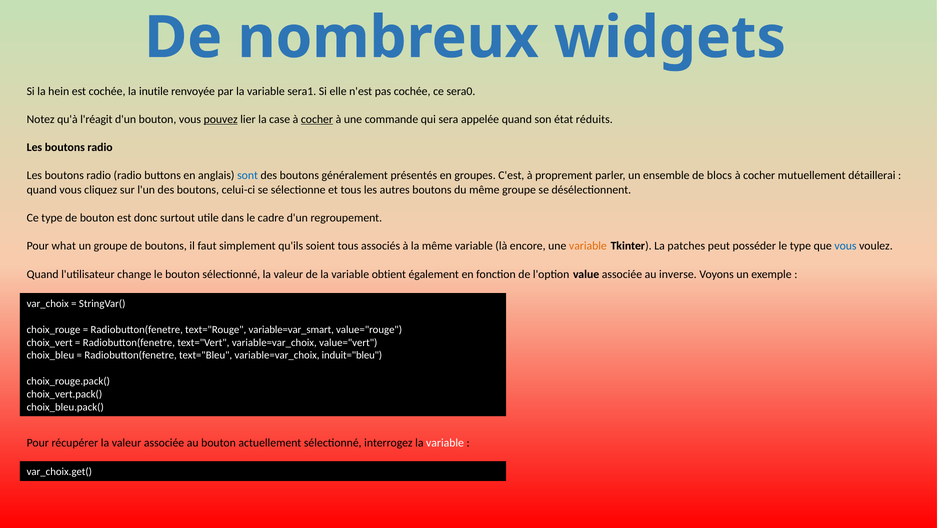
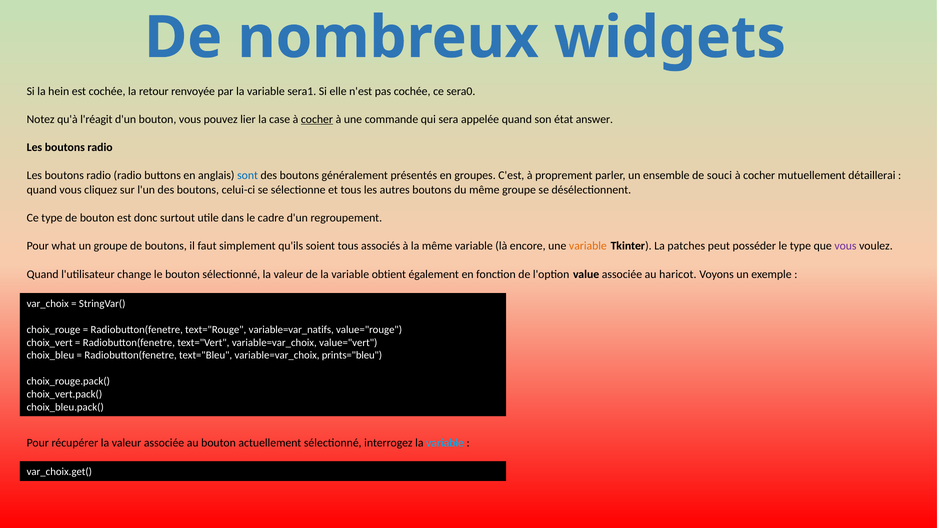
inutile: inutile -> retour (154, 91)
pouvez underline: present -> none (221, 119)
réduits: réduits -> answer (594, 119)
blocs: blocs -> souci (719, 176)
vous colour: blue -> purple (846, 246)
inverse: inverse -> haricot (678, 274)
variable=var_smart: variable=var_smart -> variable=var_natifs (291, 330)
induit="bleu: induit="bleu -> prints="bleu (352, 356)
variable colour: white -> light blue (445, 443)
